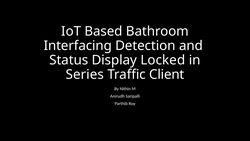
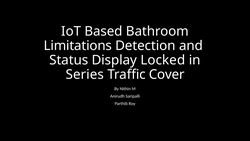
Interfacing: Interfacing -> Limitations (78, 46)
Client: Client -> Cover (167, 74)
